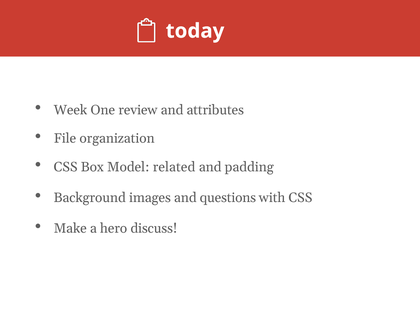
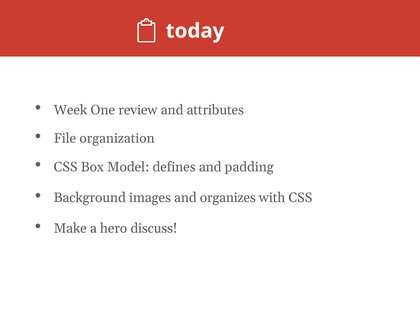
related: related -> defines (174, 167)
questions: questions -> organizes (228, 198)
